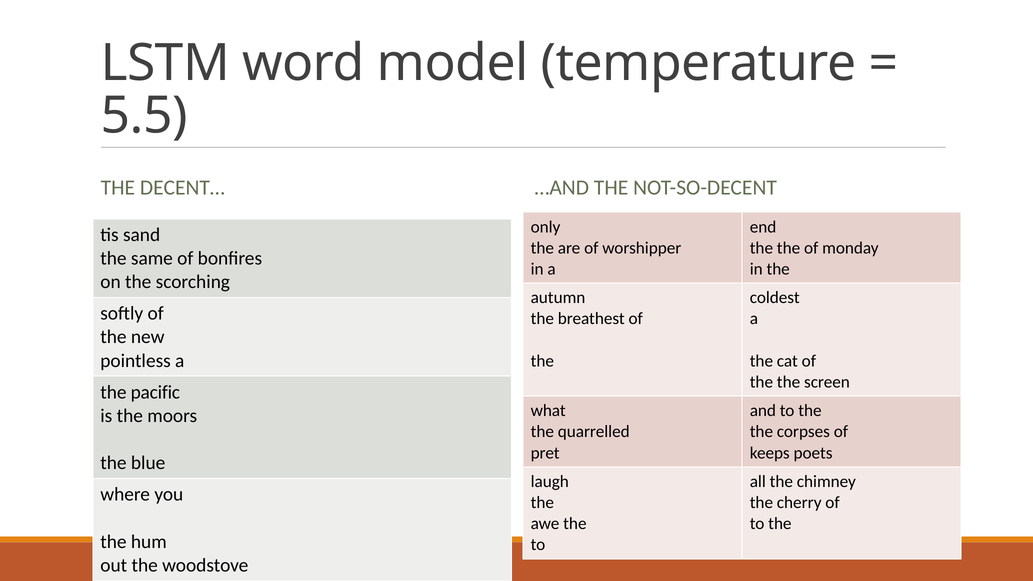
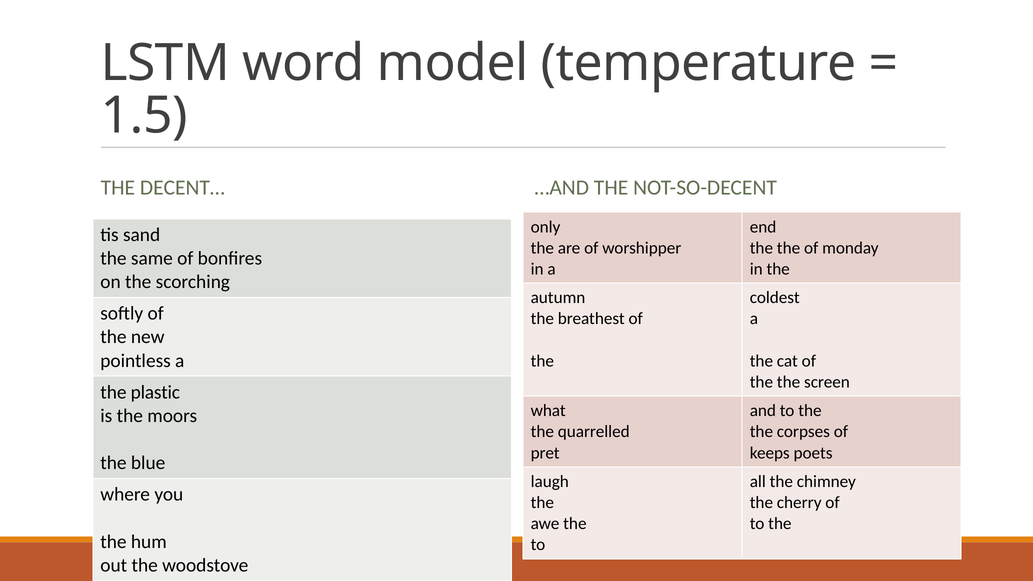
5.5: 5.5 -> 1.5 (144, 116)
pacific: pacific -> plastic (155, 392)
